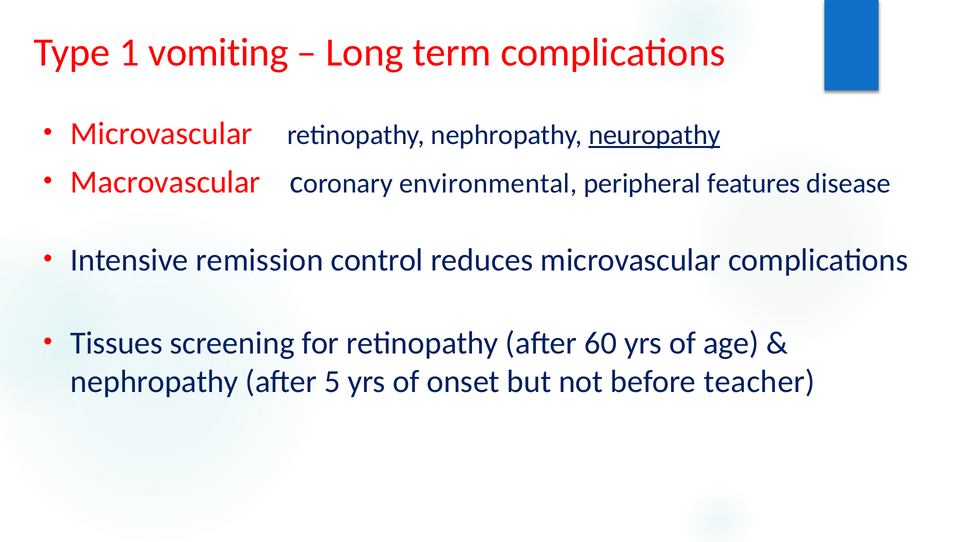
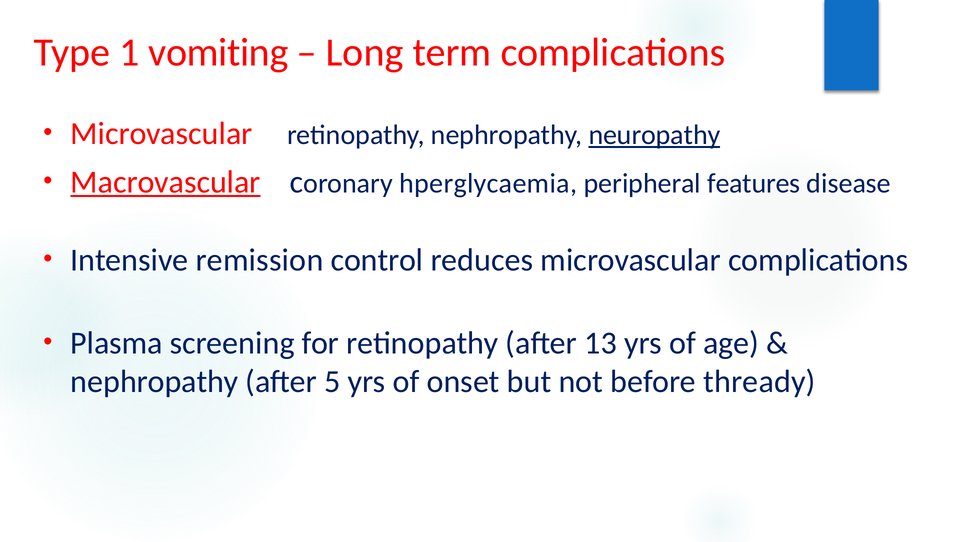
Macrovascular underline: none -> present (165, 182)
environmental: environmental -> hperglycaemia (488, 183)
Tissues: Tissues -> Plasma (116, 343)
60: 60 -> 13 (601, 343)
teacher: teacher -> thready (759, 381)
